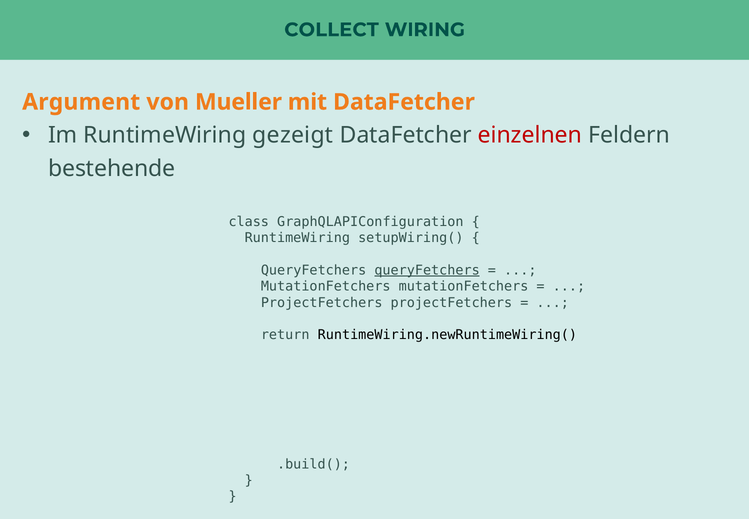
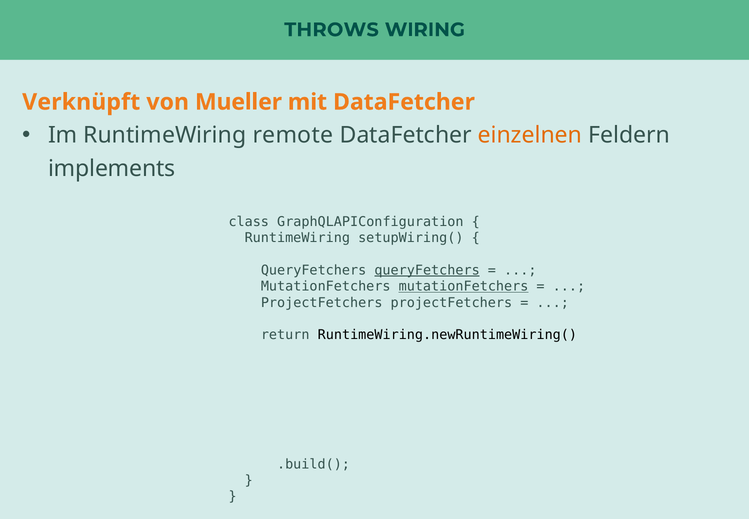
COLLECT: COLLECT -> THROWS (332, 30)
Argument: Argument -> Verknüpft (81, 102)
gezeigt: gezeigt -> remote (293, 135)
einzelnen colour: red -> orange (530, 135)
bestehende: bestehende -> implements (112, 168)
mutationFetchers underline: none -> present (464, 286)
